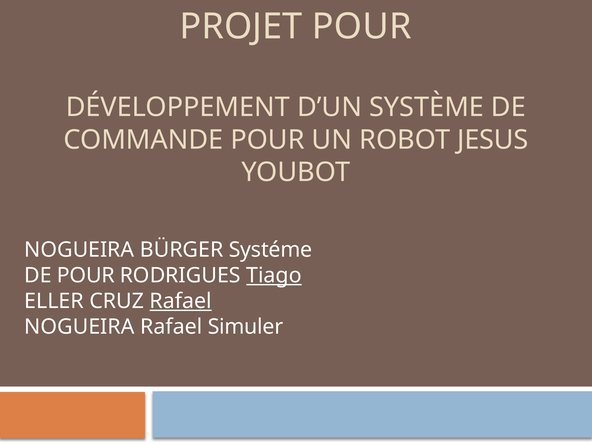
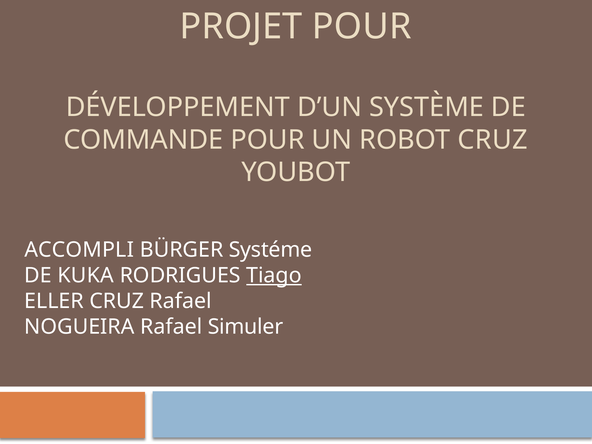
ROBOT JESUS: JESUS -> CRUZ (493, 140)
NOGUEIRA: NOGUEIRA -> ACCOMPLI (79, 250)
DE POUR: POUR -> KUKA (86, 275)
Rafael underline: present -> none (181, 301)
